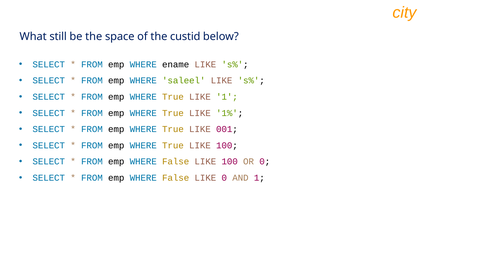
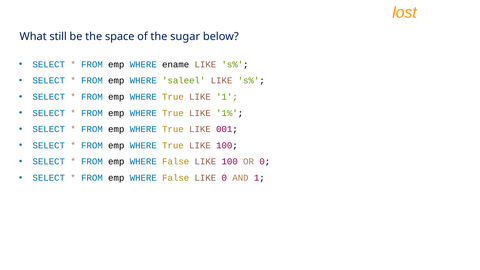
city: city -> lost (405, 12)
custid: custid -> sugar (185, 36)
